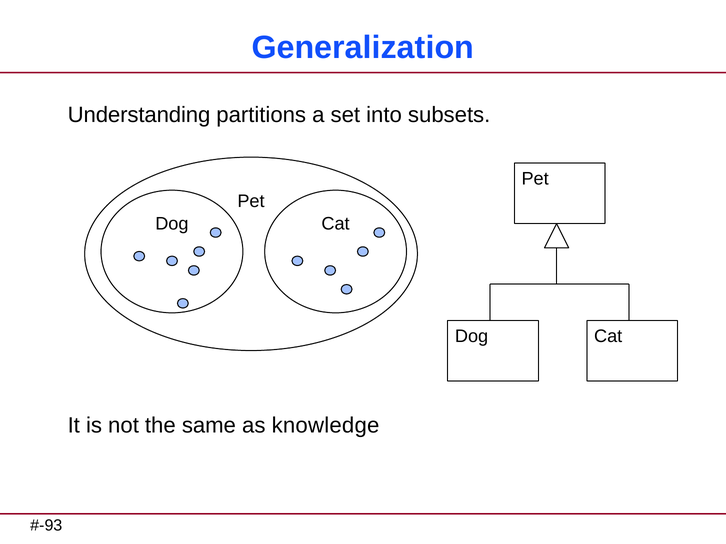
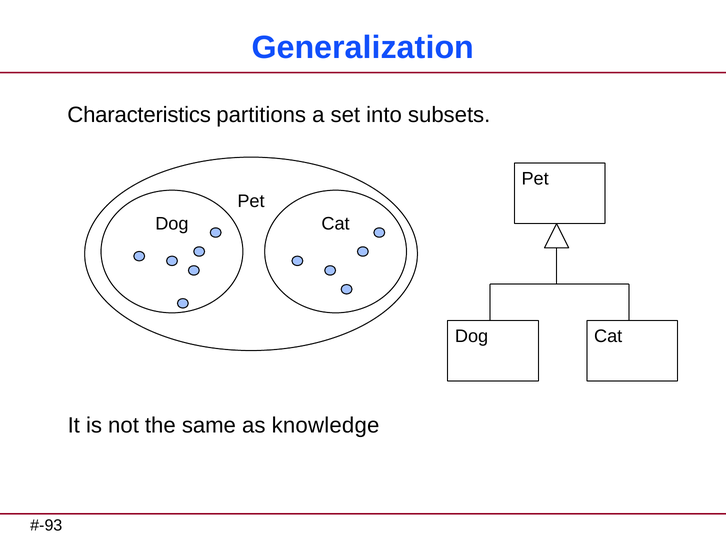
Understanding: Understanding -> Characteristics (139, 115)
